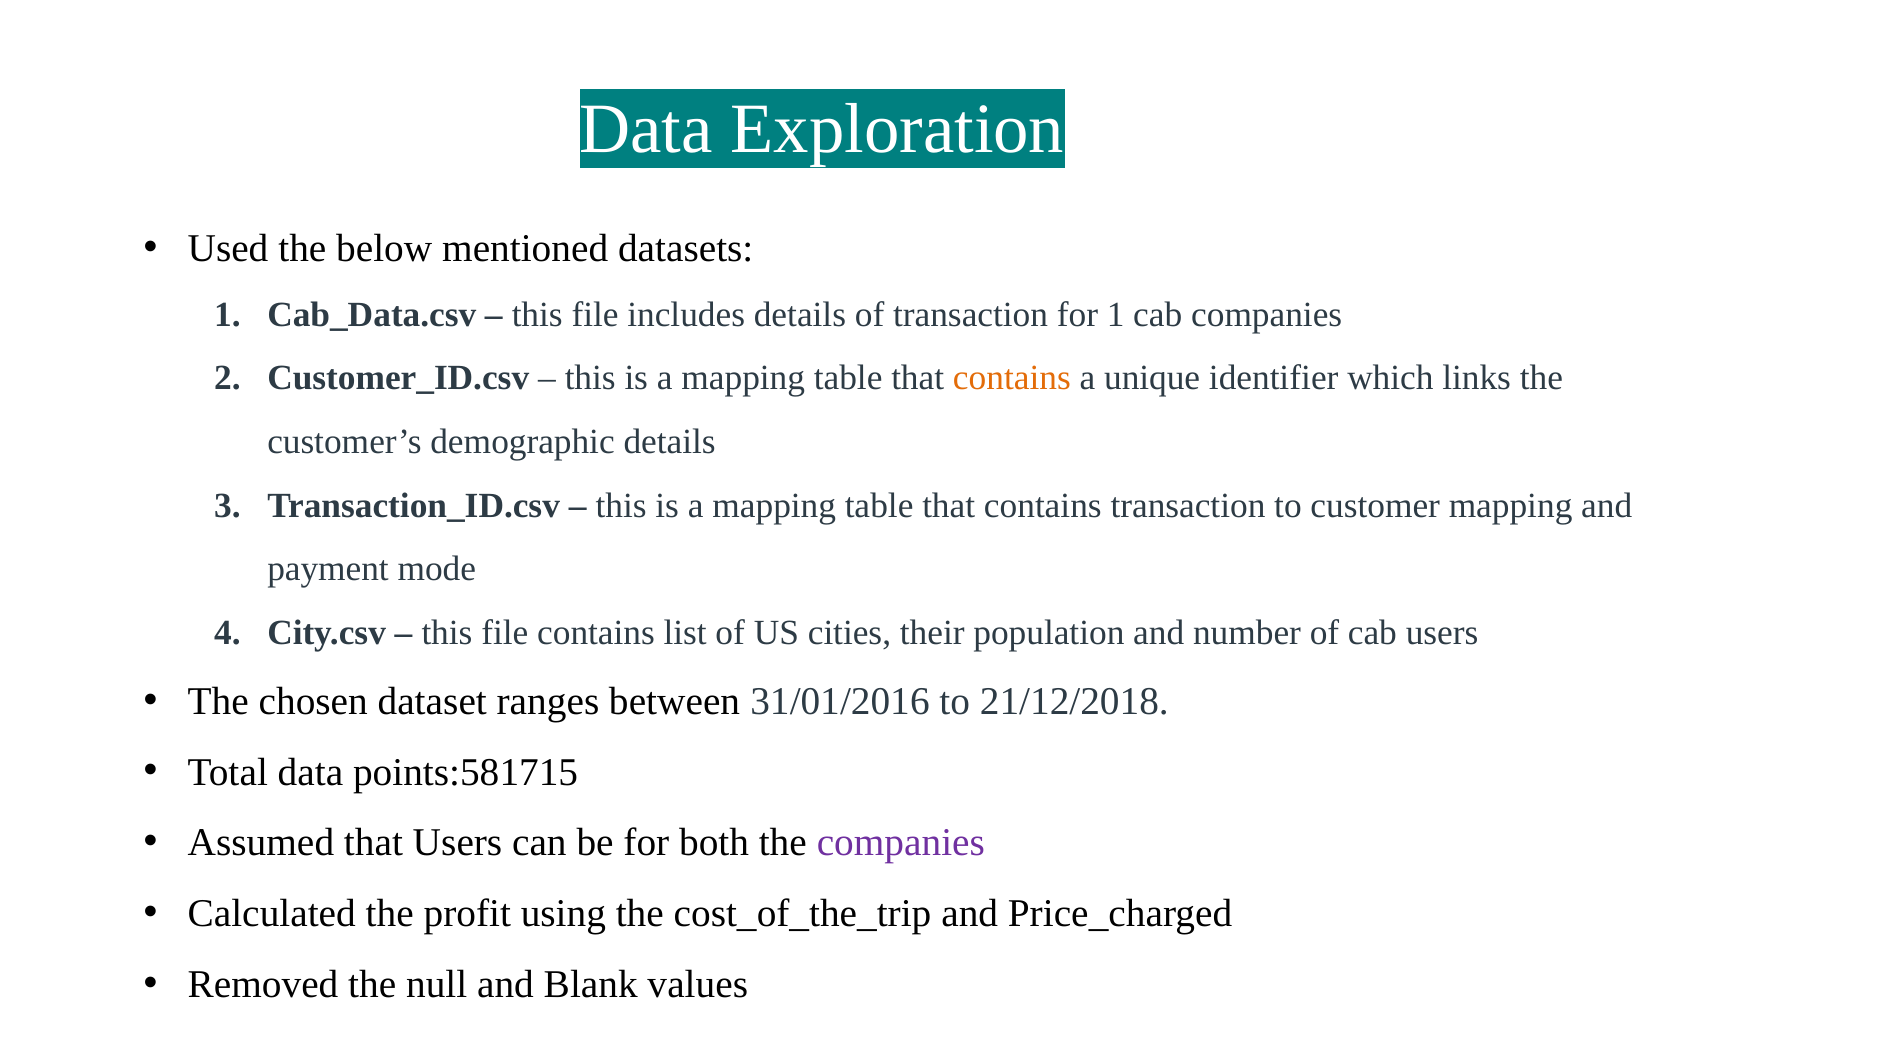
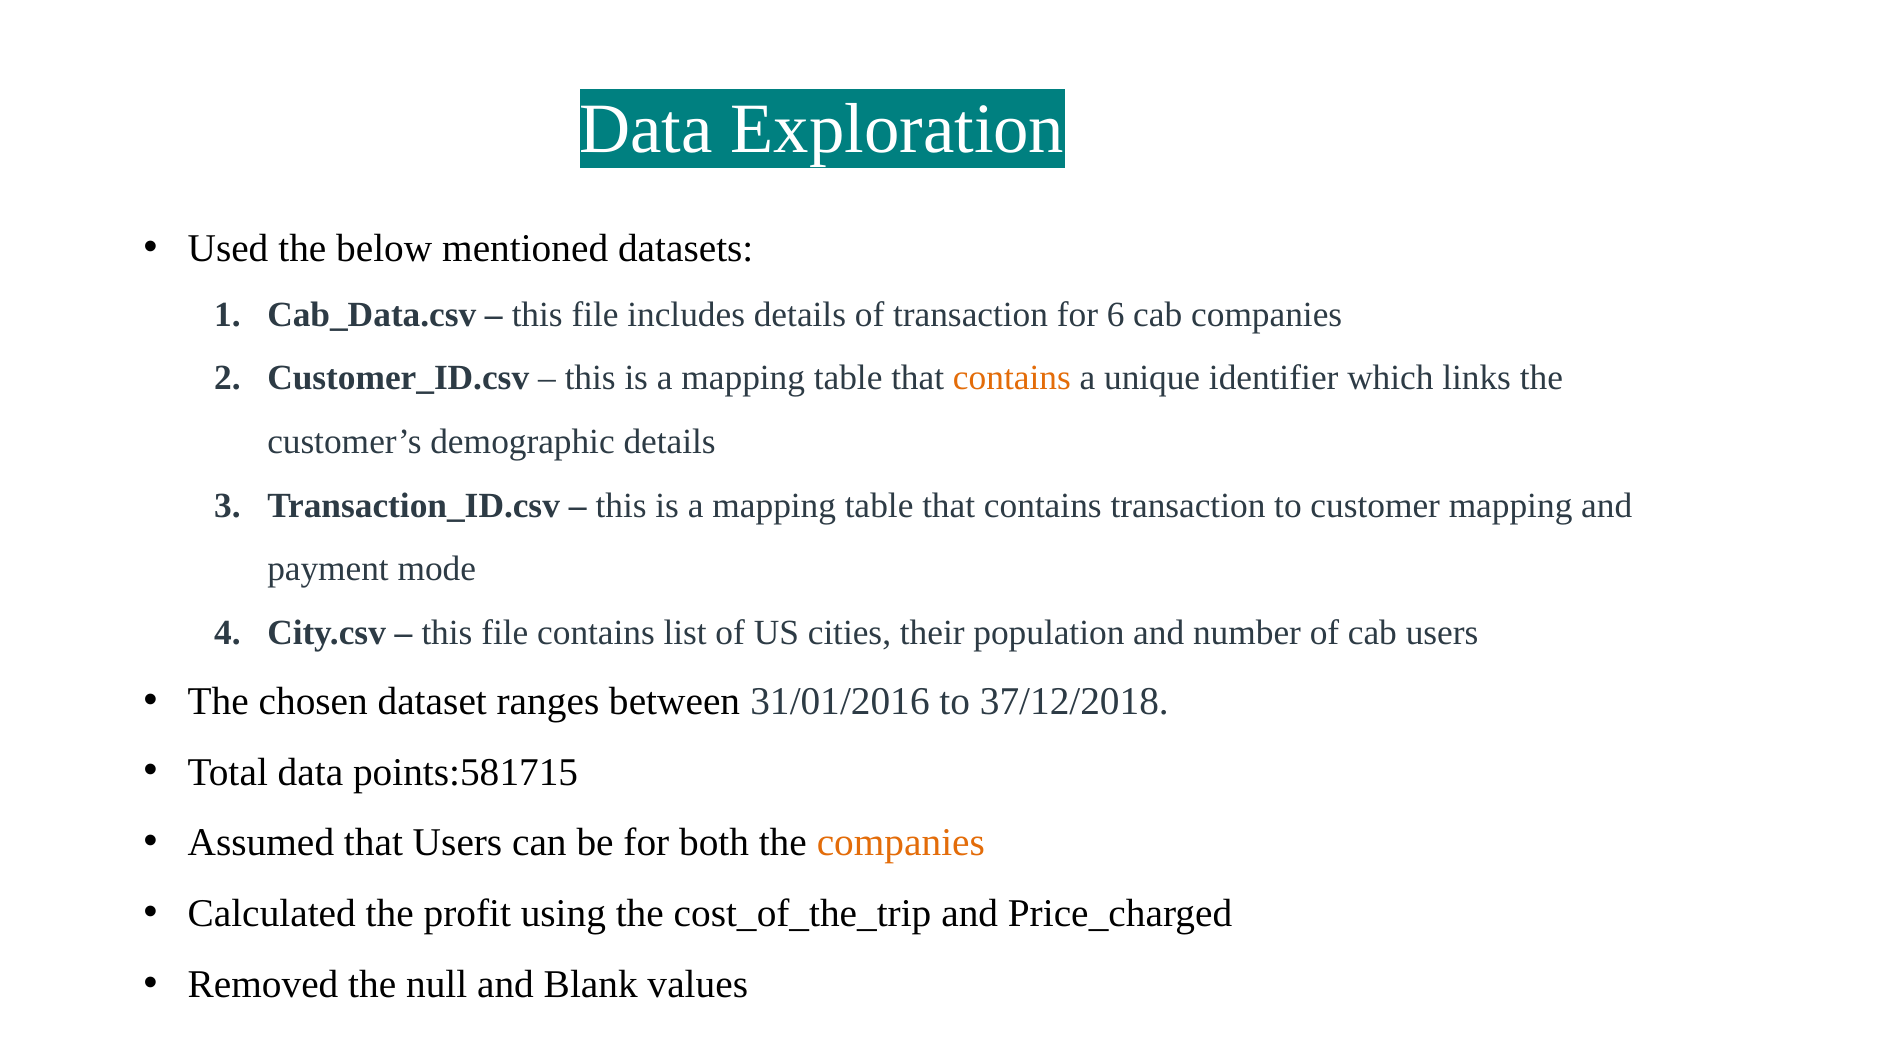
for 1: 1 -> 6 (1116, 314)
21/12/2018: 21/12/2018 -> 37/12/2018 (1074, 701)
companies colour: purple -> orange (901, 843)
